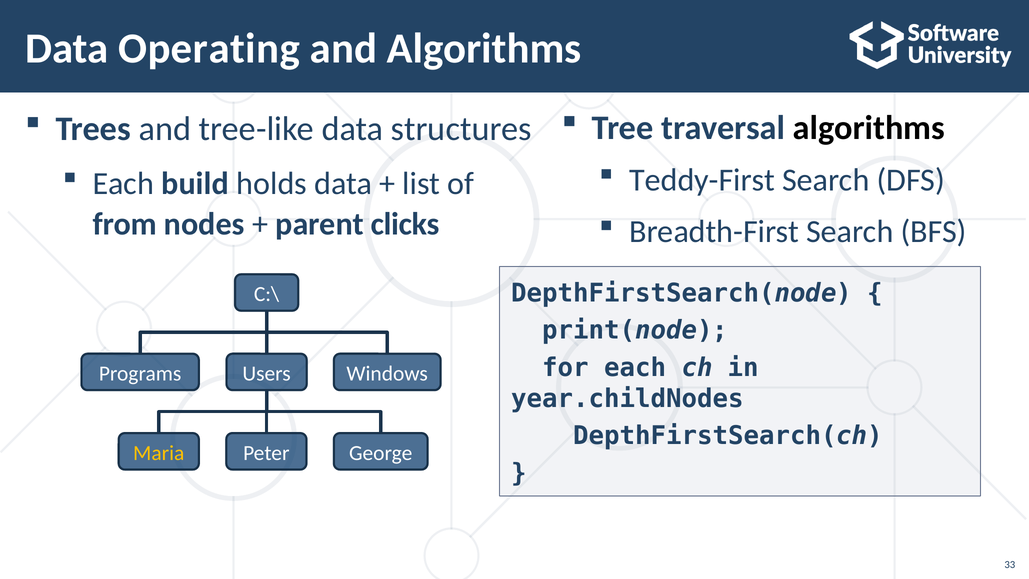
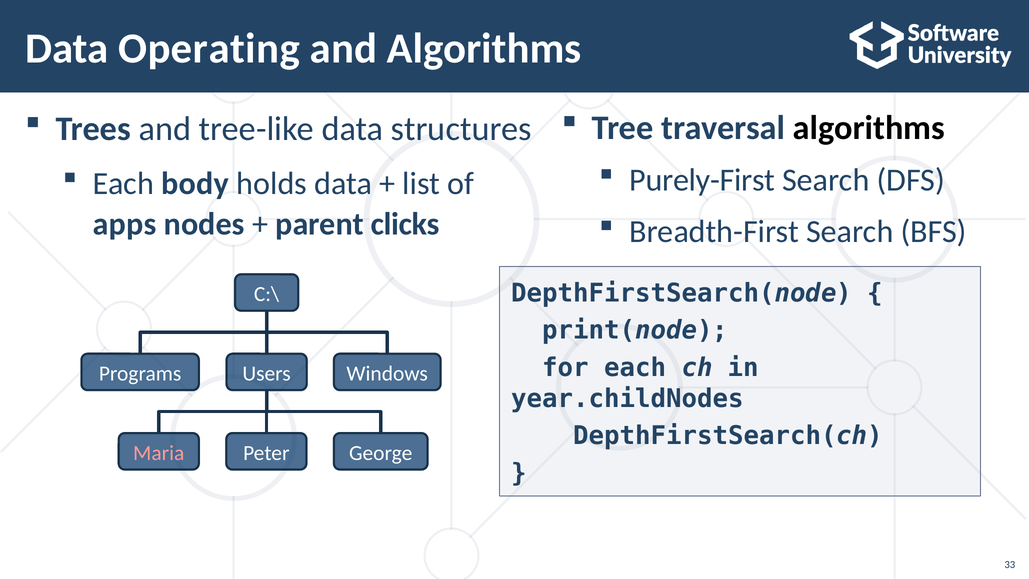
Teddy-First: Teddy-First -> Purely-First (702, 180)
build: build -> body (195, 184)
from: from -> apps (125, 224)
Maria colour: yellow -> pink (159, 453)
